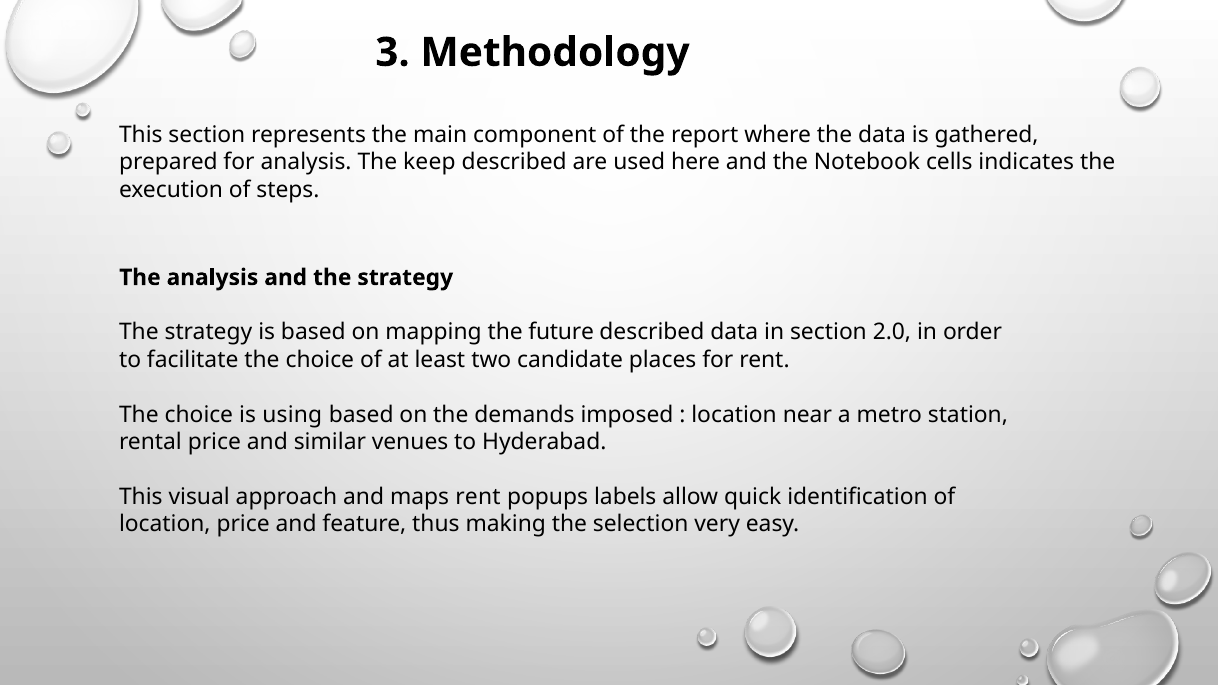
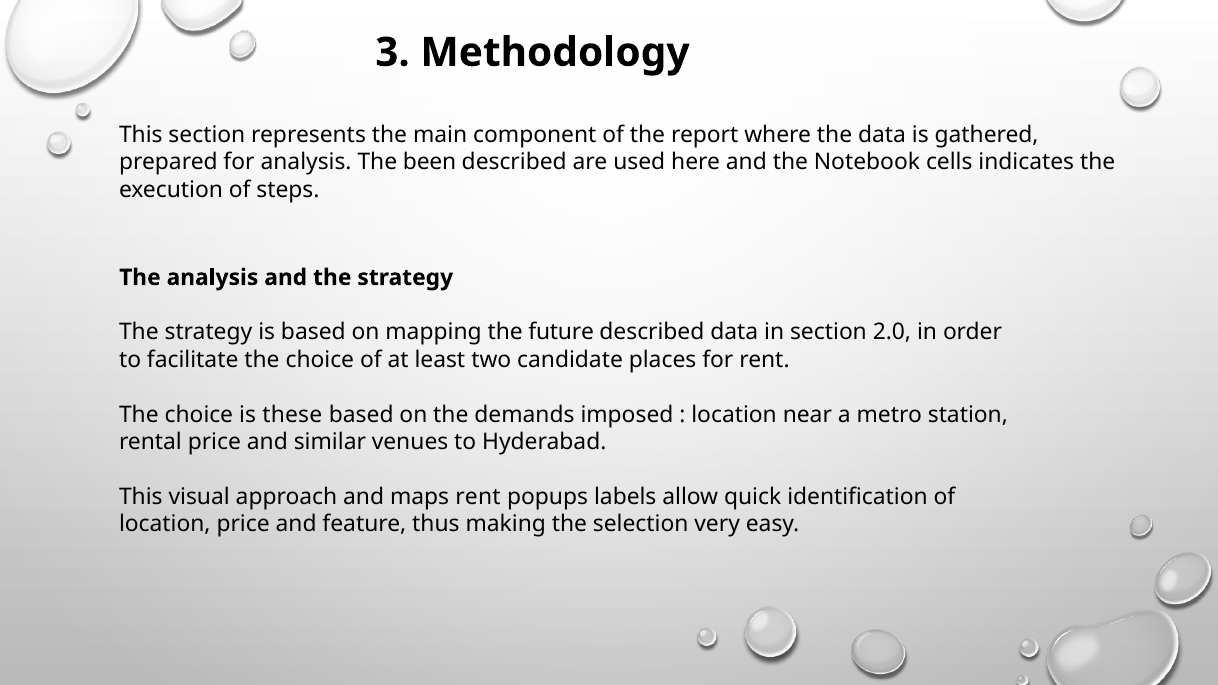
keep: keep -> been (430, 162)
using: using -> these (292, 415)
